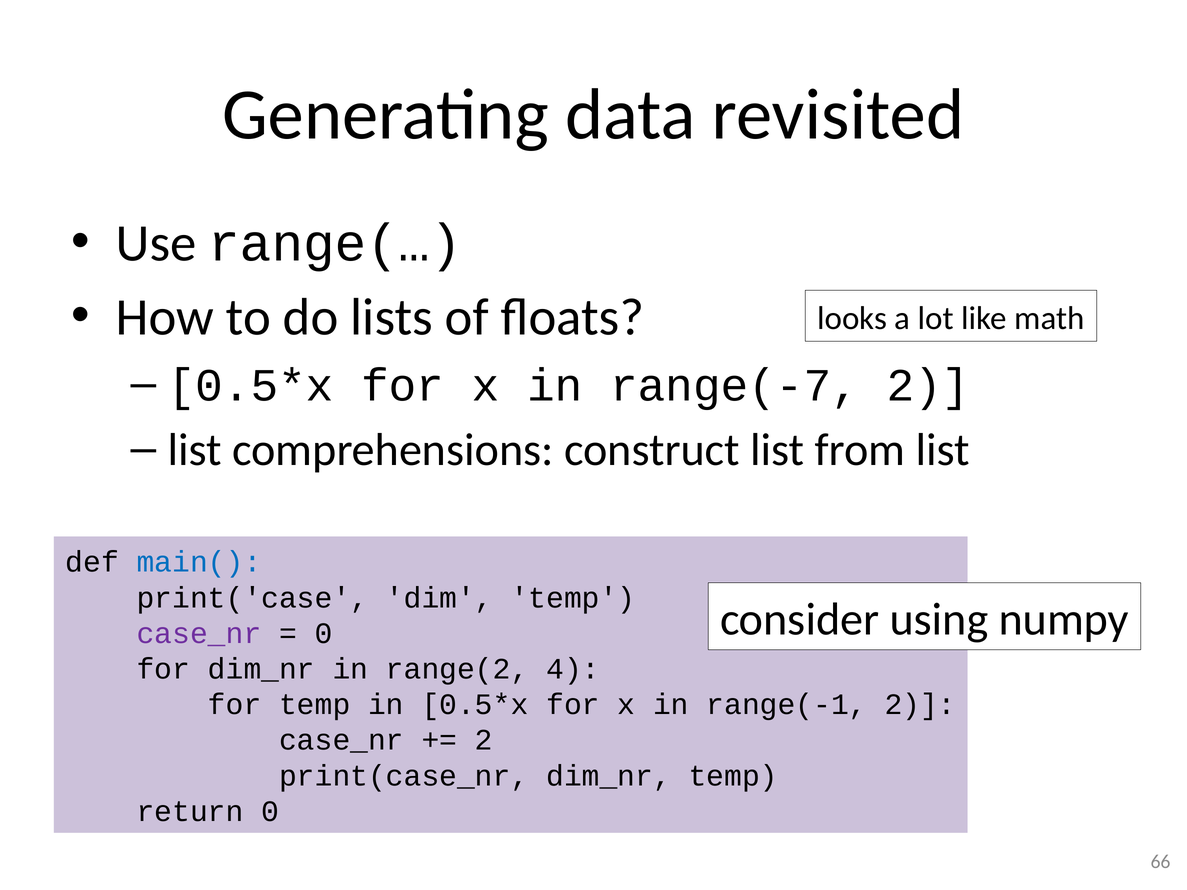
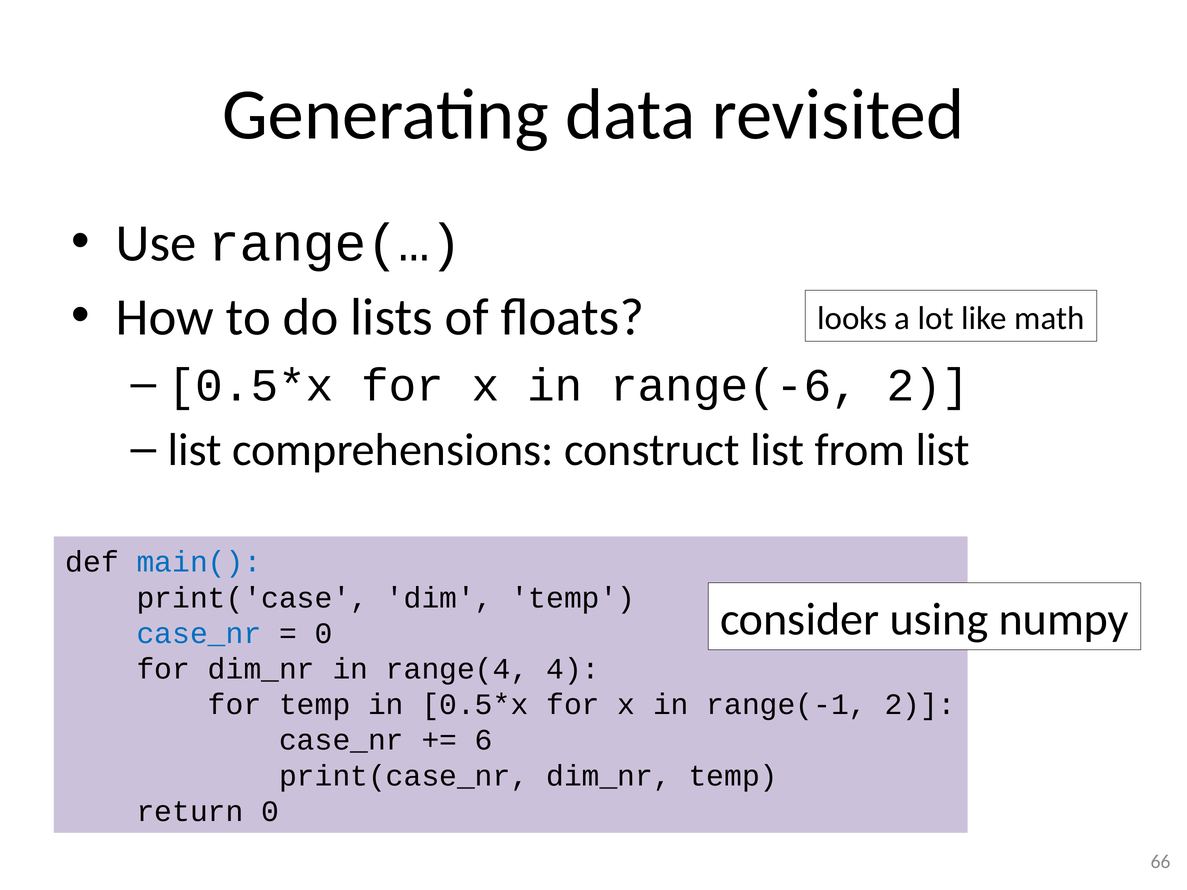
range(-7: range(-7 -> range(-6 (735, 385)
case_nr colour: purple -> blue (199, 634)
range(2: range(2 -> range(4 (457, 669)
2: 2 -> 6 (484, 740)
